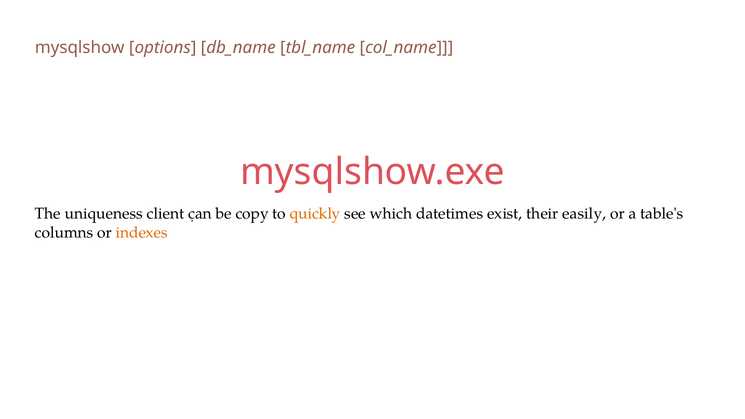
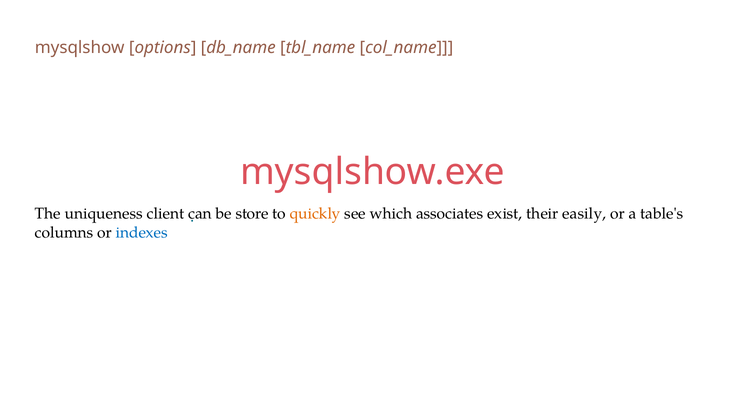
copy: copy -> store (252, 214)
datetimes: datetimes -> associates (450, 214)
indexes colour: orange -> blue (142, 232)
